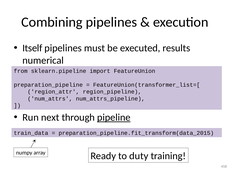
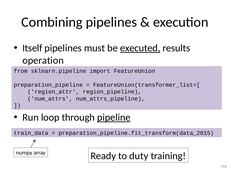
executed underline: none -> present (140, 48)
numerical: numerical -> operation (43, 61)
next: next -> loop (50, 118)
